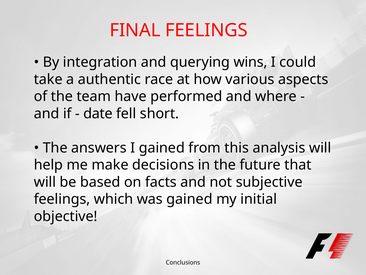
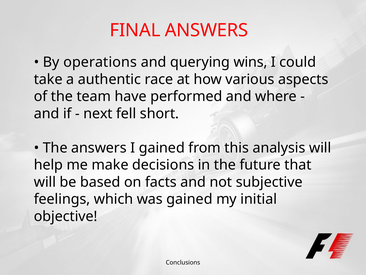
FINAL FEELINGS: FEELINGS -> ANSWERS (207, 30)
integration: integration -> operations (100, 62)
date: date -> next (98, 113)
